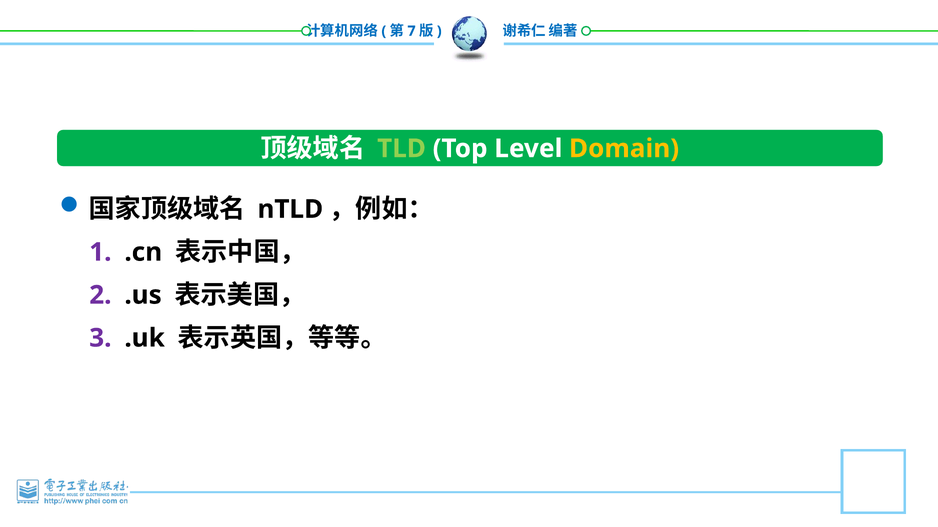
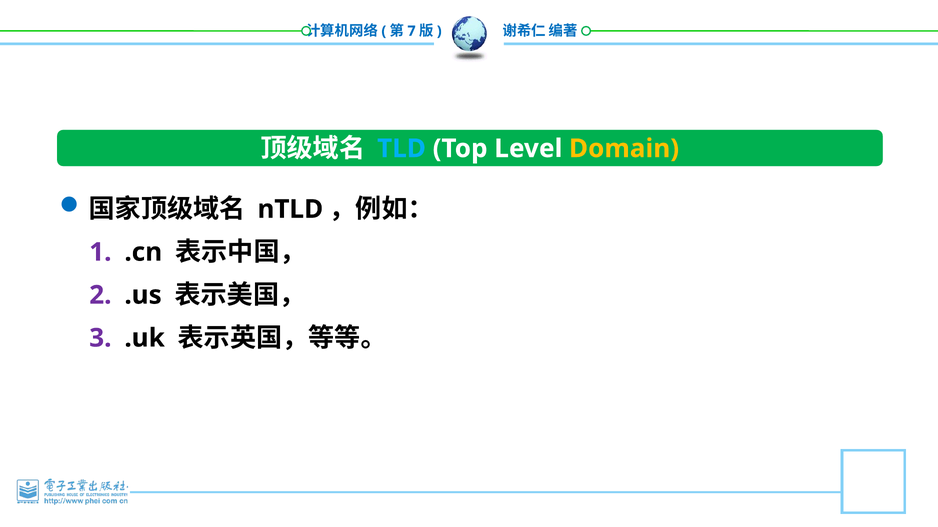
TLD colour: light green -> light blue (402, 149)
